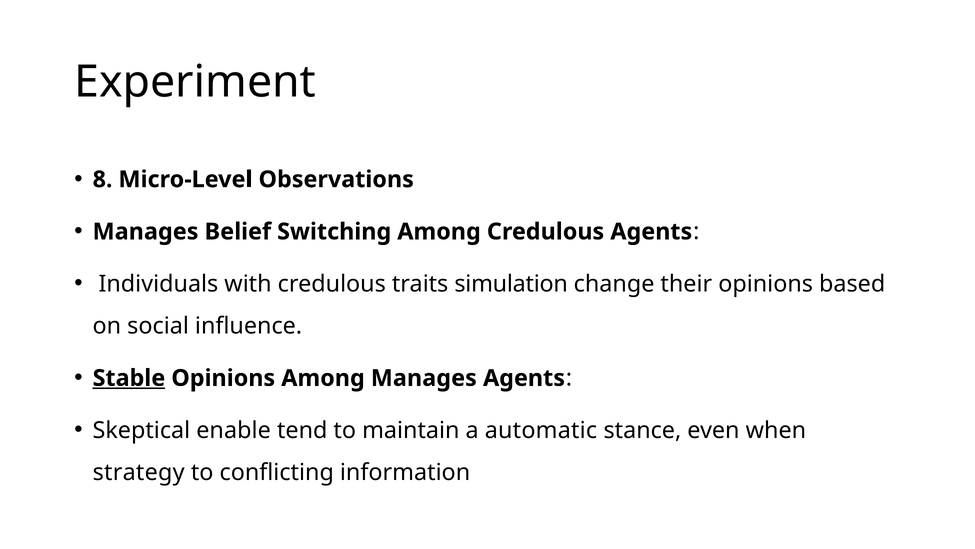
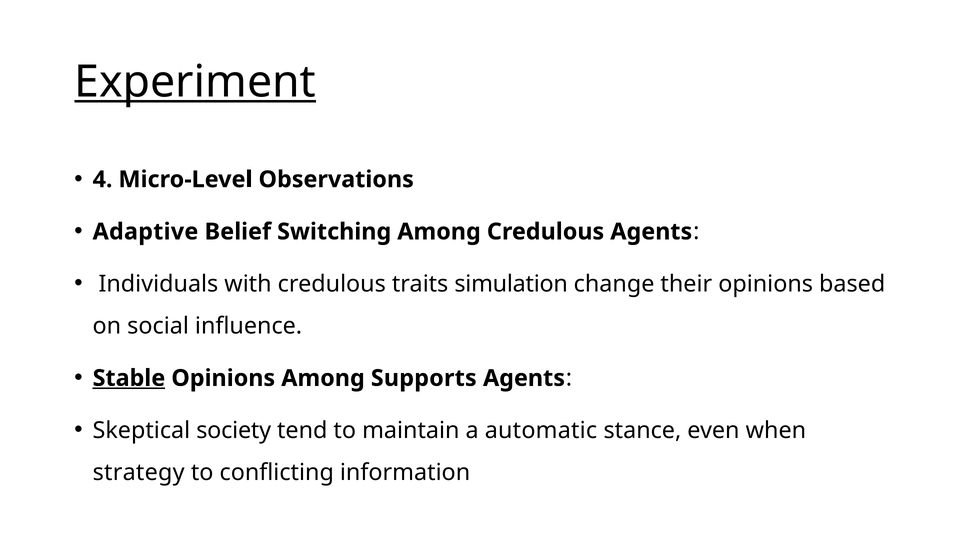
Experiment underline: none -> present (195, 82)
8: 8 -> 4 (103, 179)
Manages: Manages -> Adaptive (145, 231)
Among Manages: Manages -> Supports (424, 378)
enable: enable -> society (234, 430)
